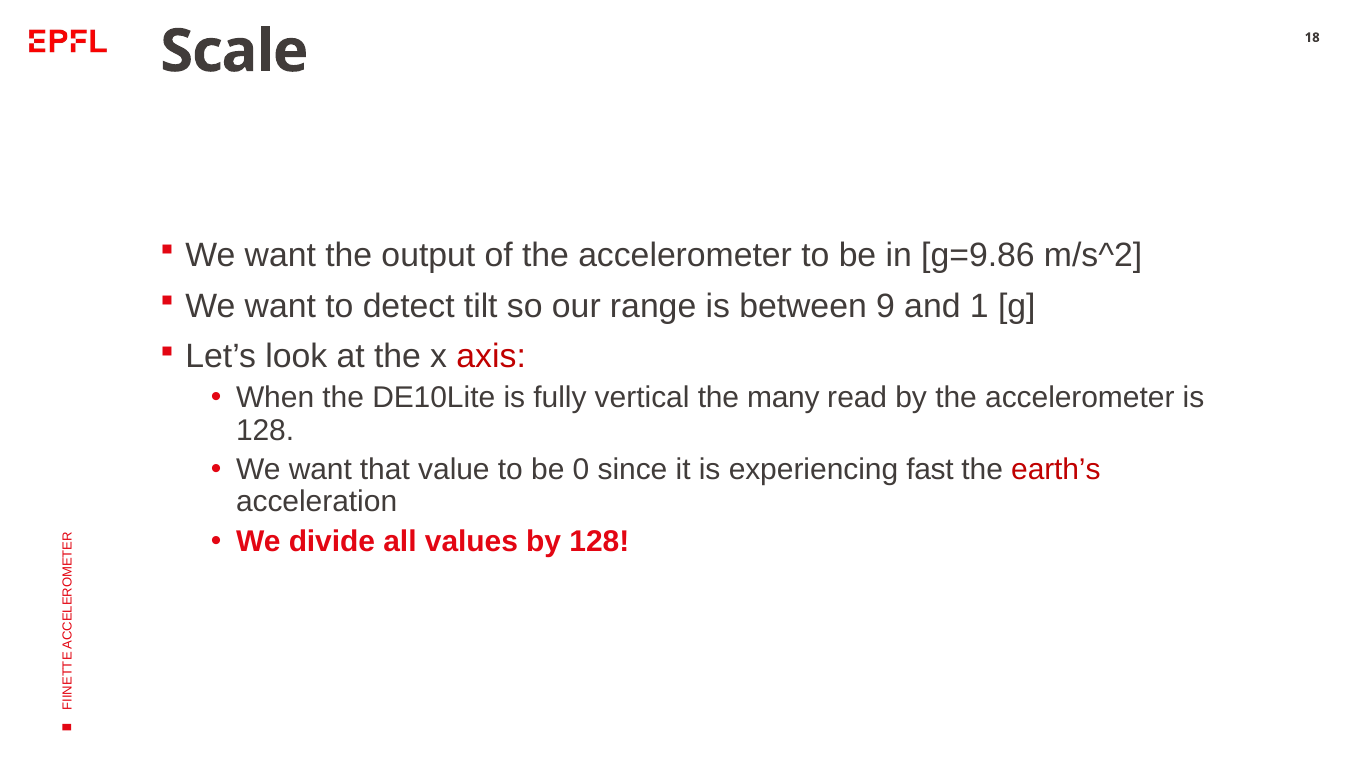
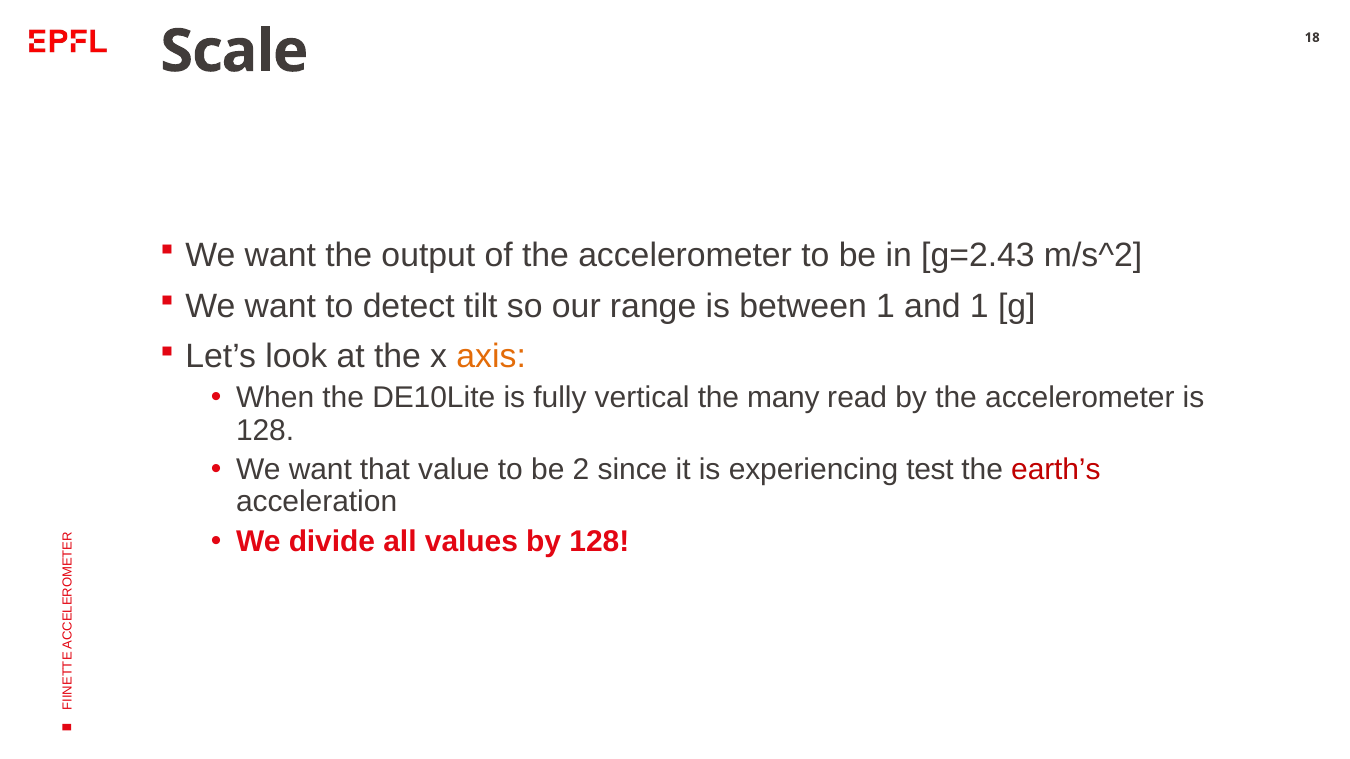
g=9.86: g=9.86 -> g=2.43 (978, 256)
between 9: 9 -> 1 (886, 306)
axis colour: red -> orange (491, 357)
0: 0 -> 2 (581, 470)
fast: fast -> test (930, 470)
